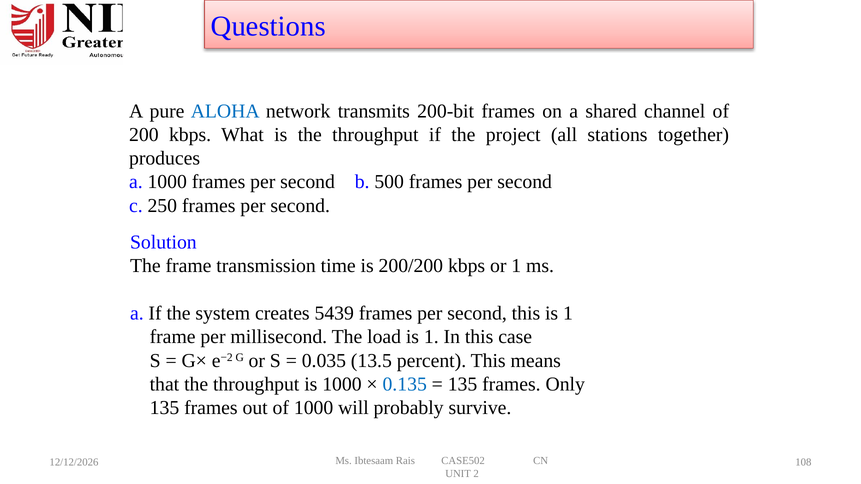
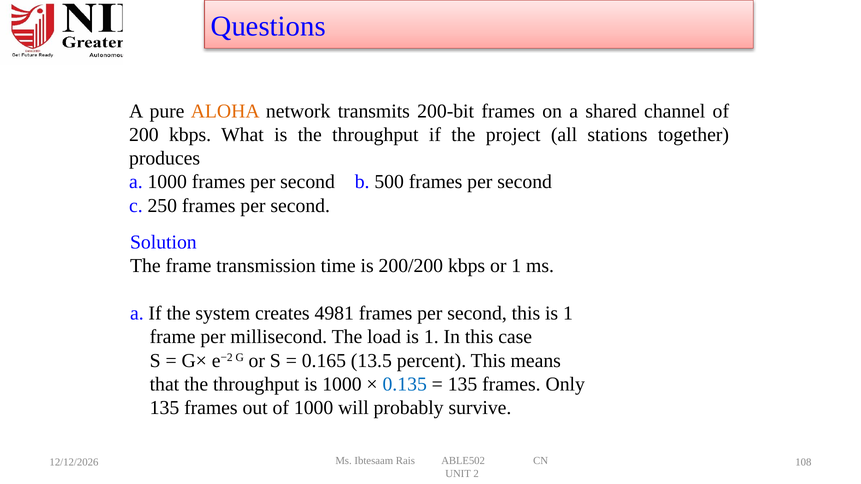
ALOHA colour: blue -> orange (225, 111)
5439: 5439 -> 4981 (334, 313)
0.035: 0.035 -> 0.165 (324, 361)
CASE502: CASE502 -> ABLE502 (463, 461)
